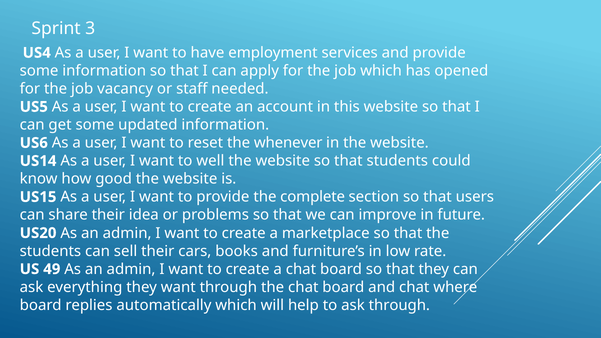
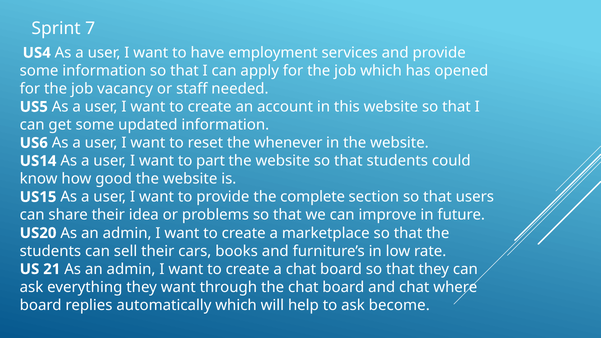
3: 3 -> 7 (90, 29)
well: well -> part (210, 161)
49: 49 -> 21 (52, 269)
ask through: through -> become (399, 305)
